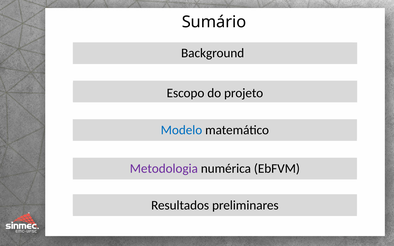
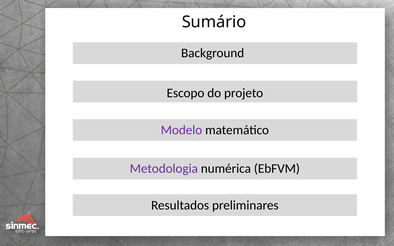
Modelo colour: blue -> purple (181, 130)
